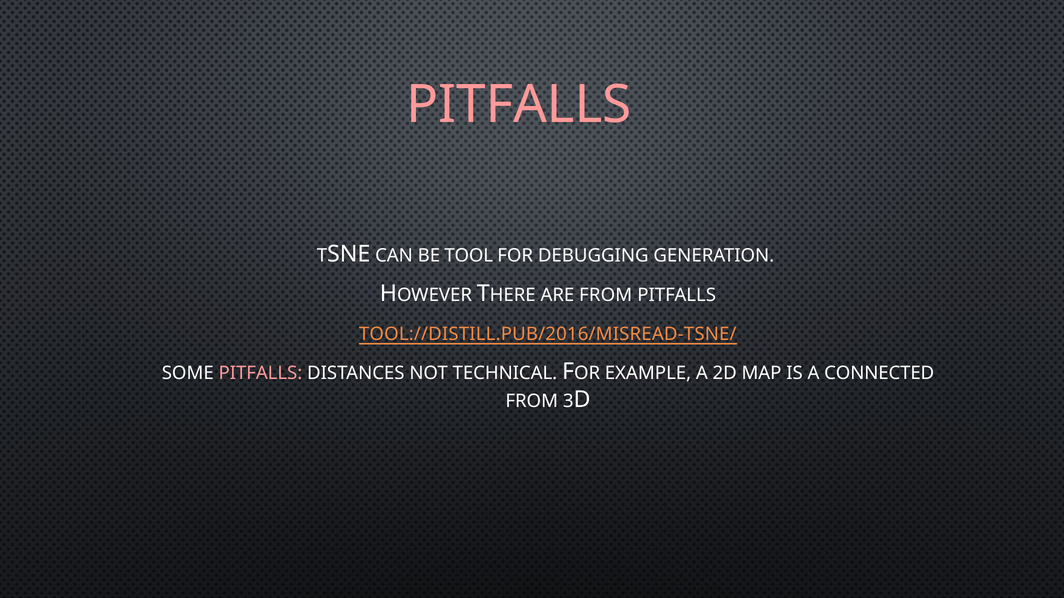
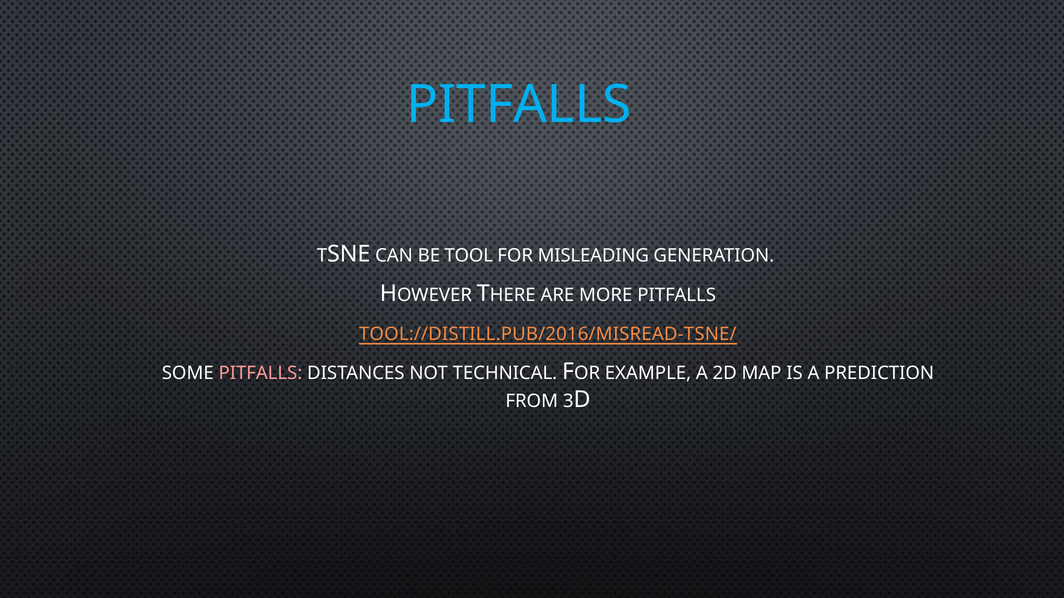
PITFALLS colour: pink -> light blue (519, 105)
DEBUGGING: DEBUGGING -> MISLEADING (593, 256)
ARE FROM: FROM -> MORE (606, 295)
CONNECTED: CONNECTED -> PREDICTION (879, 374)
